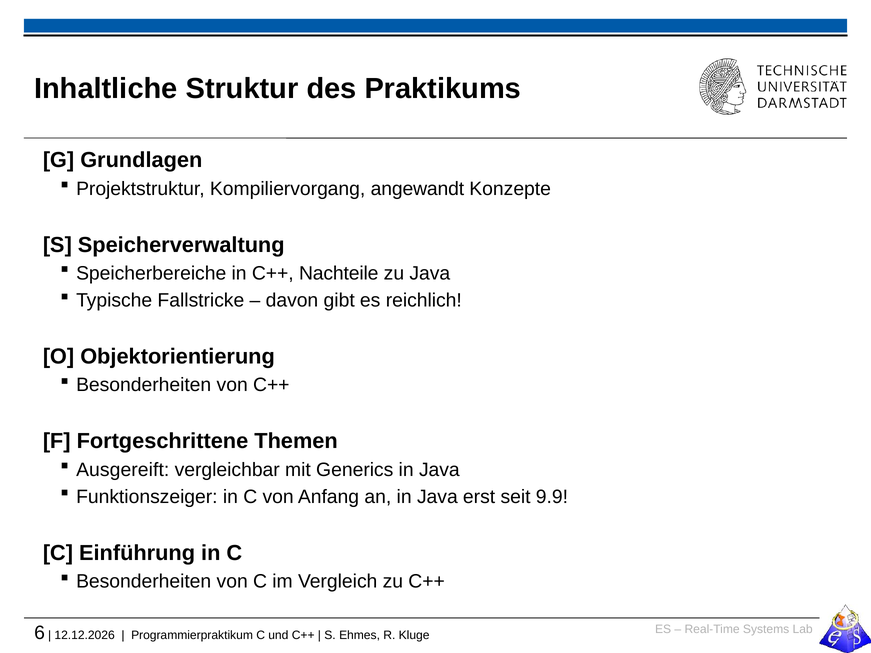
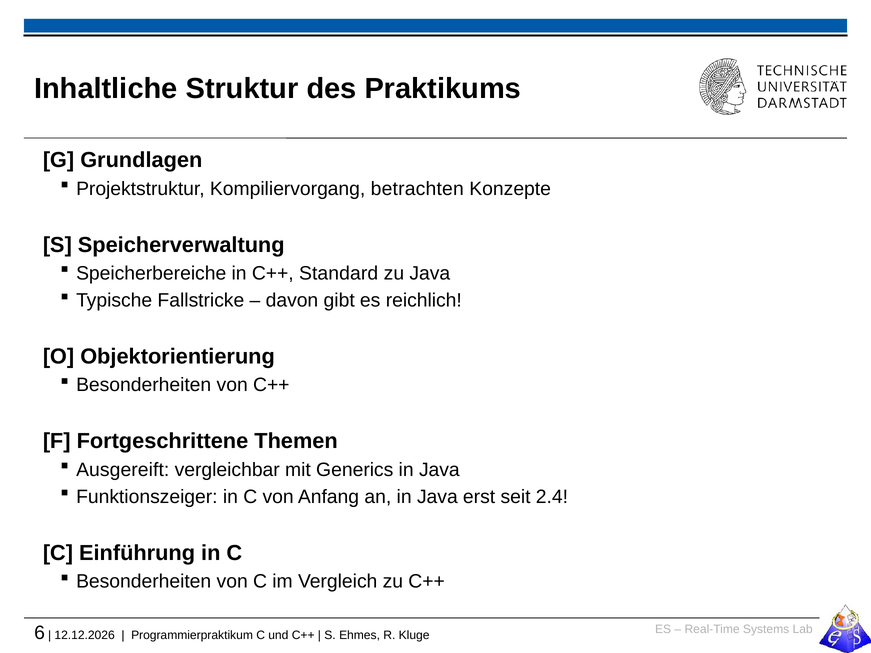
angewandt: angewandt -> betrachten (417, 189)
Nachteile: Nachteile -> Standard (339, 273)
9.9: 9.9 -> 2.4 (552, 497)
